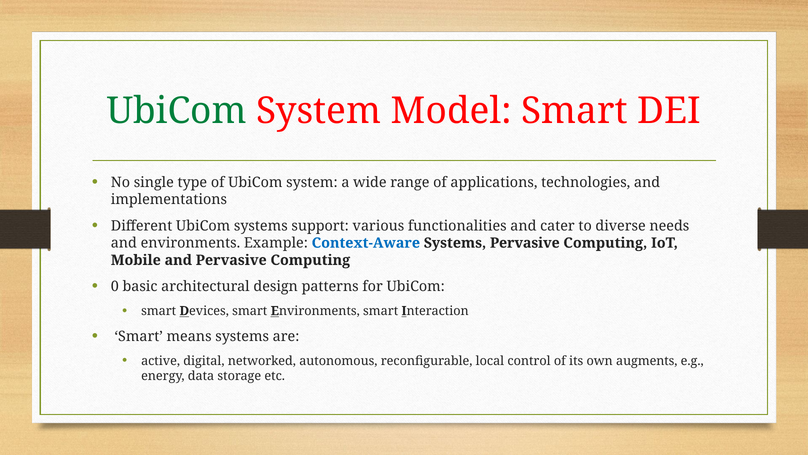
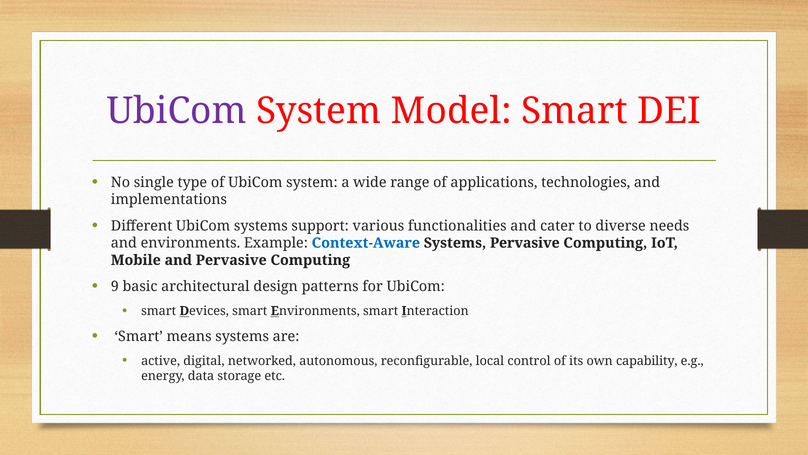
UbiCom colour: green -> purple (177, 111)
0: 0 -> 9 (115, 286)
augments: augments -> capability (647, 360)
